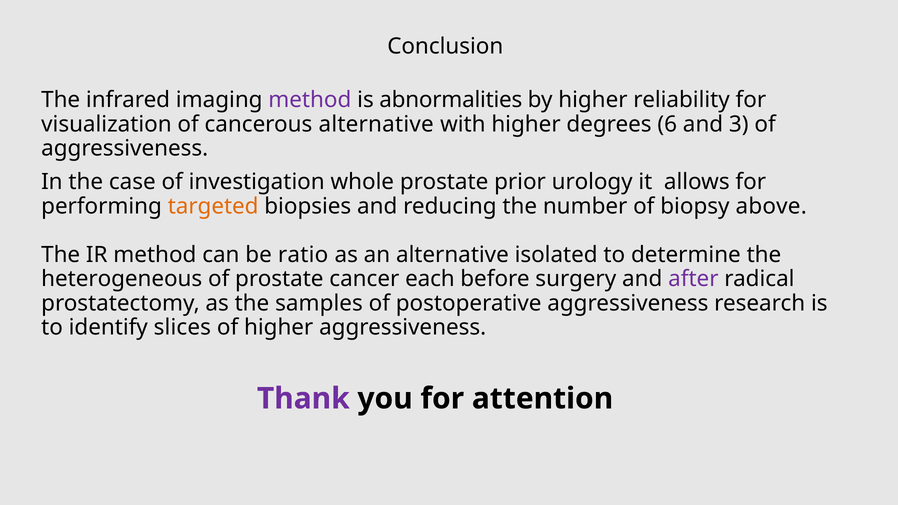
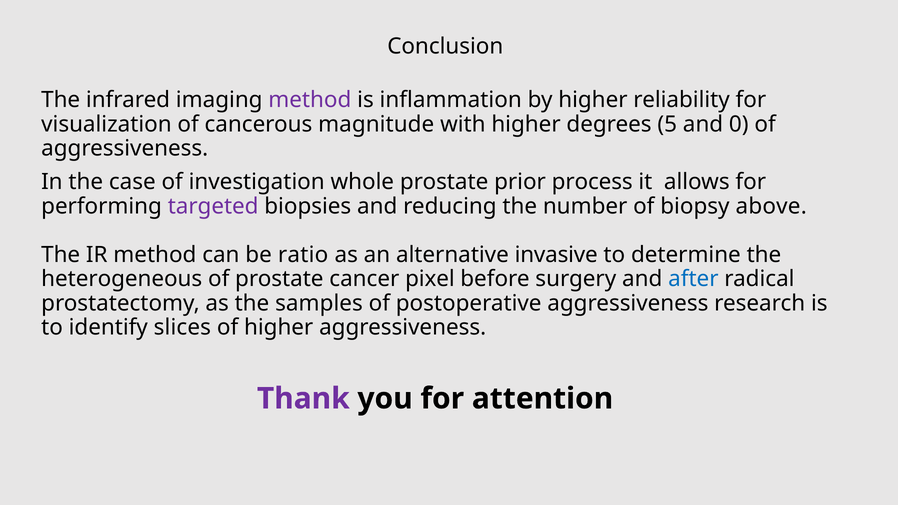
abnormalities: abnormalities -> inflammation (451, 100)
cancerous alternative: alternative -> magnitude (376, 124)
6: 6 -> 5 (667, 124)
3: 3 -> 0 (739, 124)
urology: urology -> process (592, 182)
targeted colour: orange -> purple (213, 206)
isolated: isolated -> invasive (556, 255)
each: each -> pixel (430, 279)
after colour: purple -> blue (693, 279)
